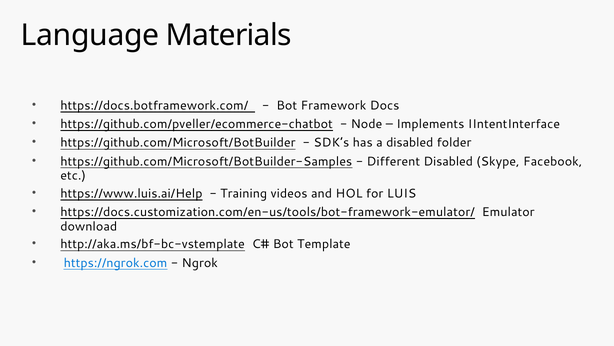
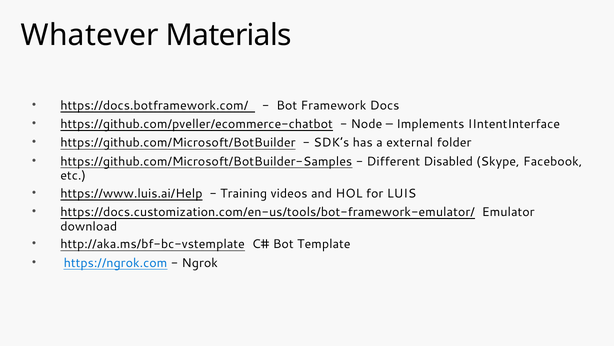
Language: Language -> Whatever (90, 35)
a disabled: disabled -> external (410, 143)
